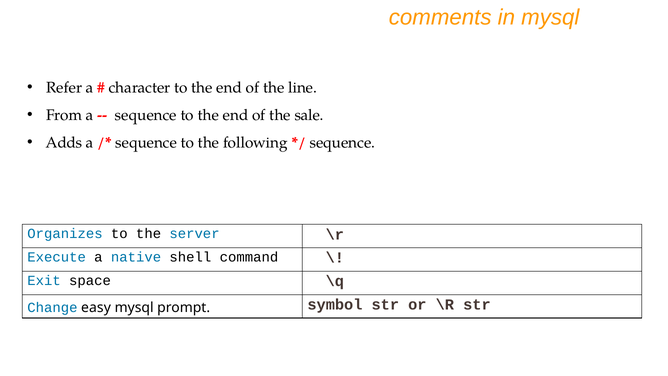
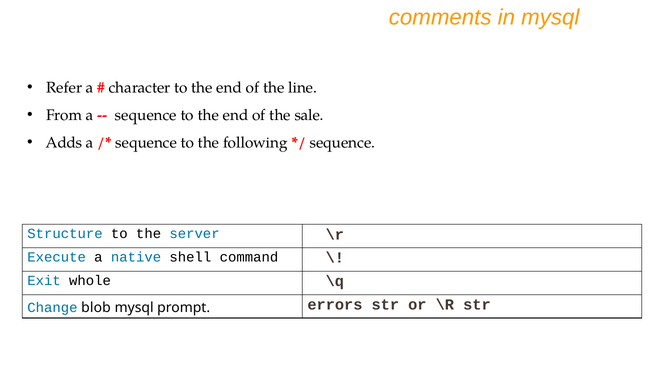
Organizes: Organizes -> Structure (65, 234)
space: space -> whole (90, 281)
easy: easy -> blob (96, 307)
symbol: symbol -> errors (335, 305)
